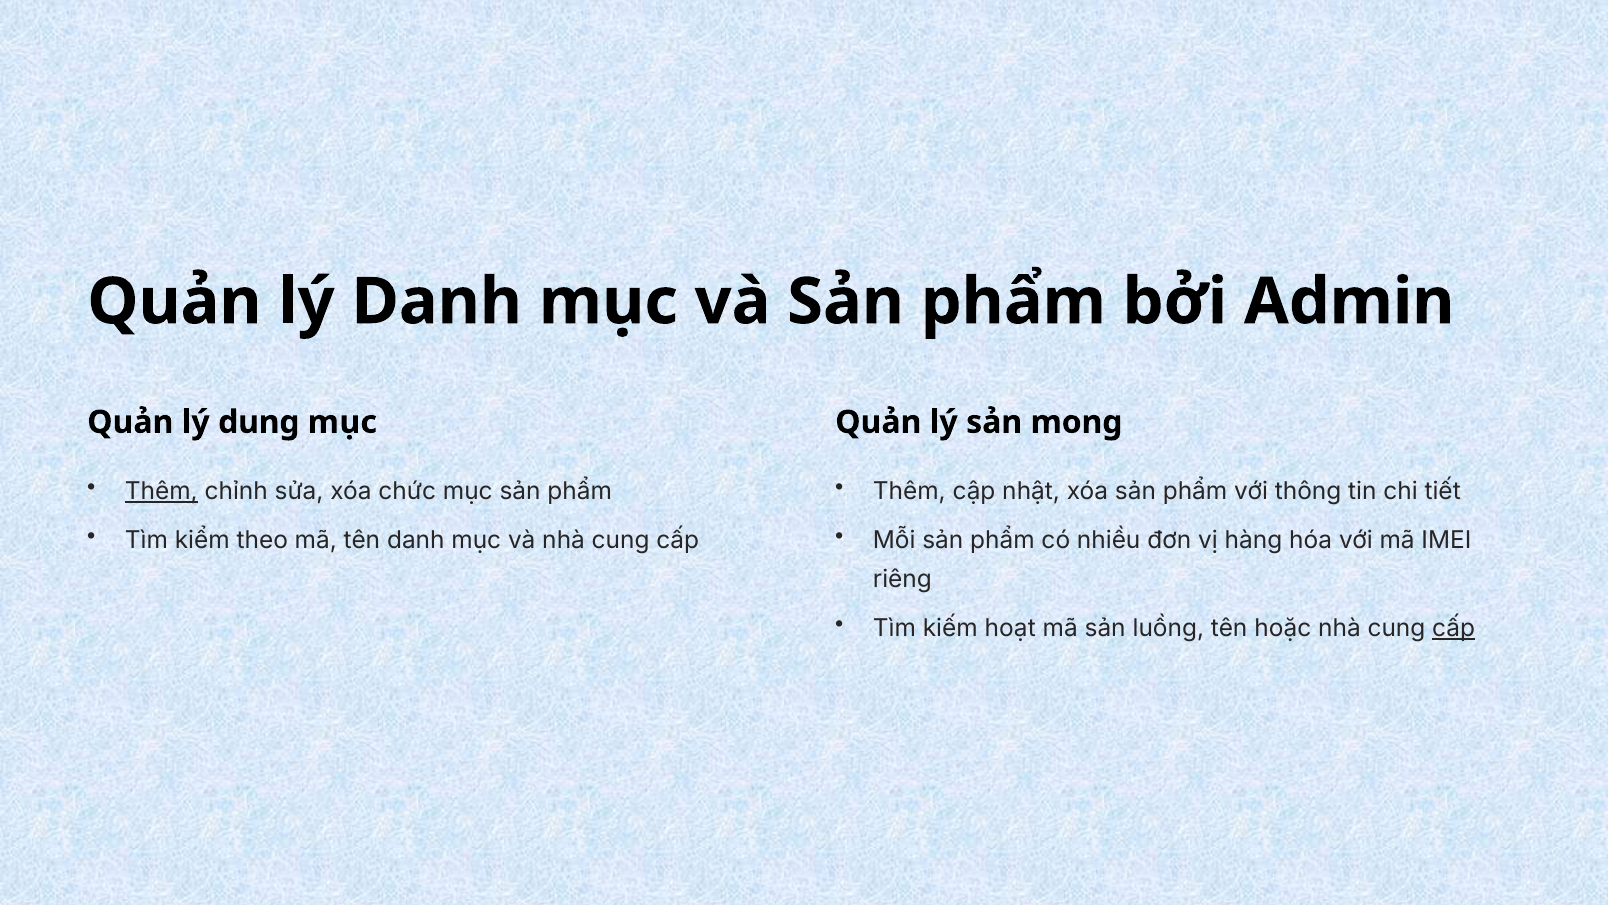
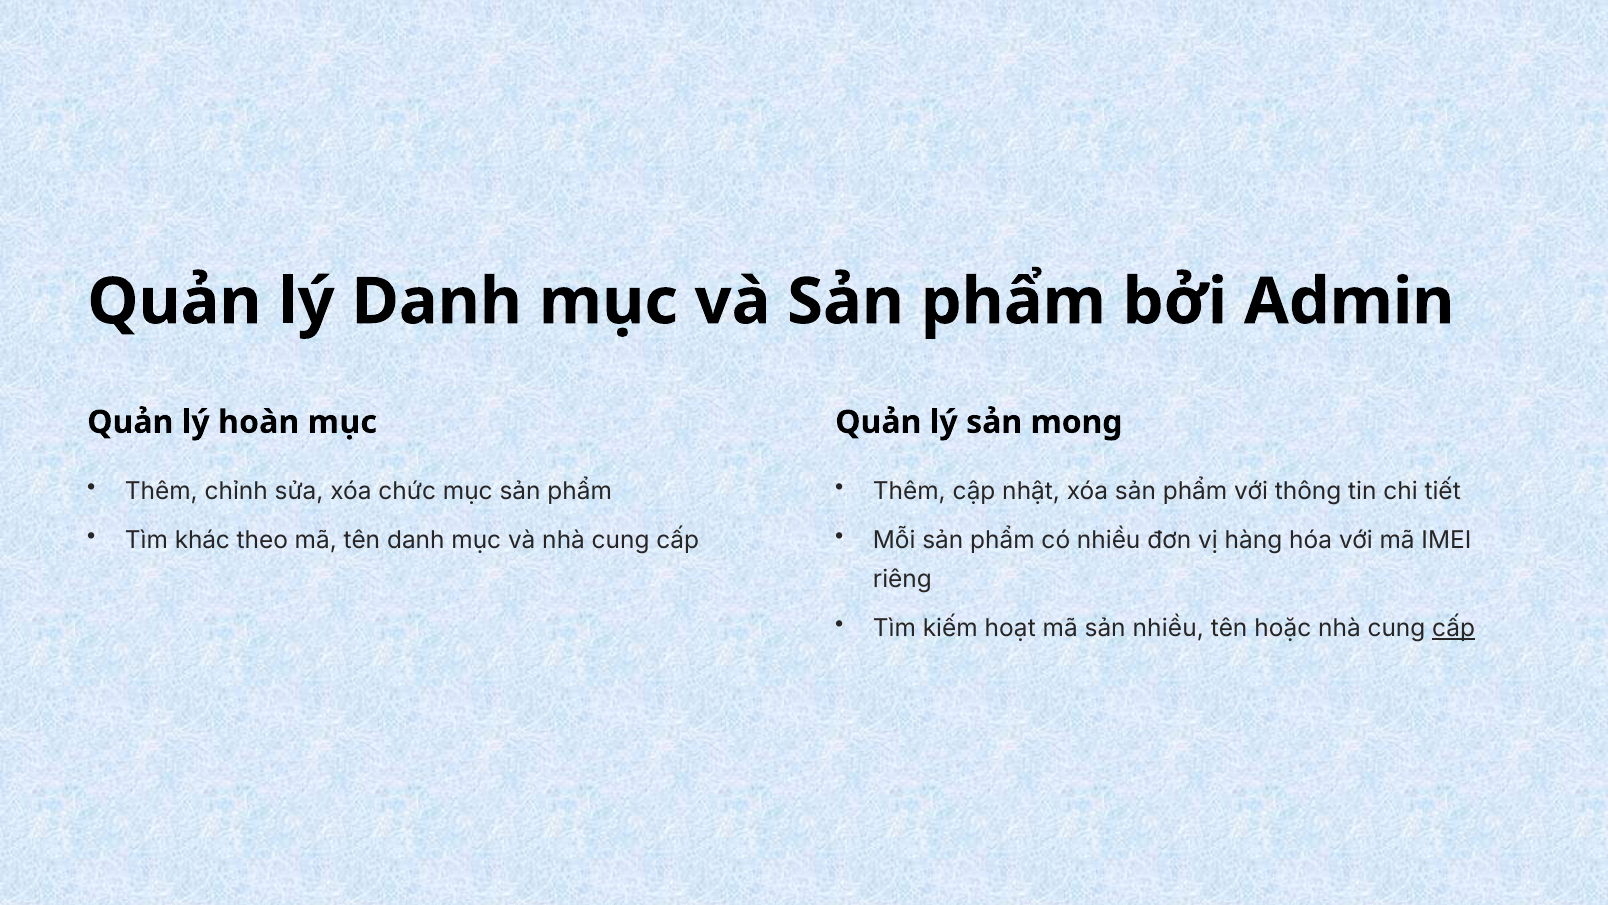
dung: dung -> hoàn (259, 422)
Thêm underline: present -> none (161, 491)
kiểm: kiểm -> khác (202, 540)
sản luồng: luồng -> nhiều (1168, 628)
